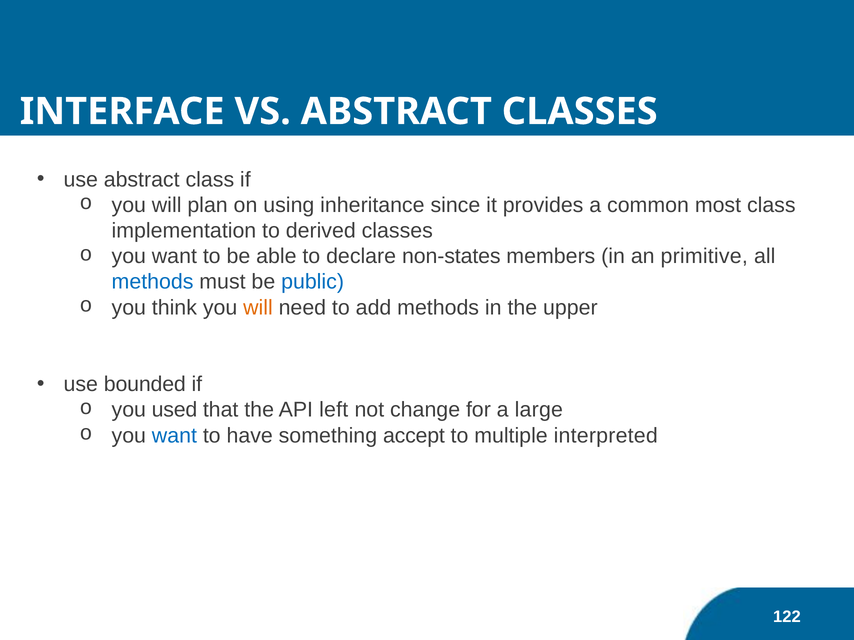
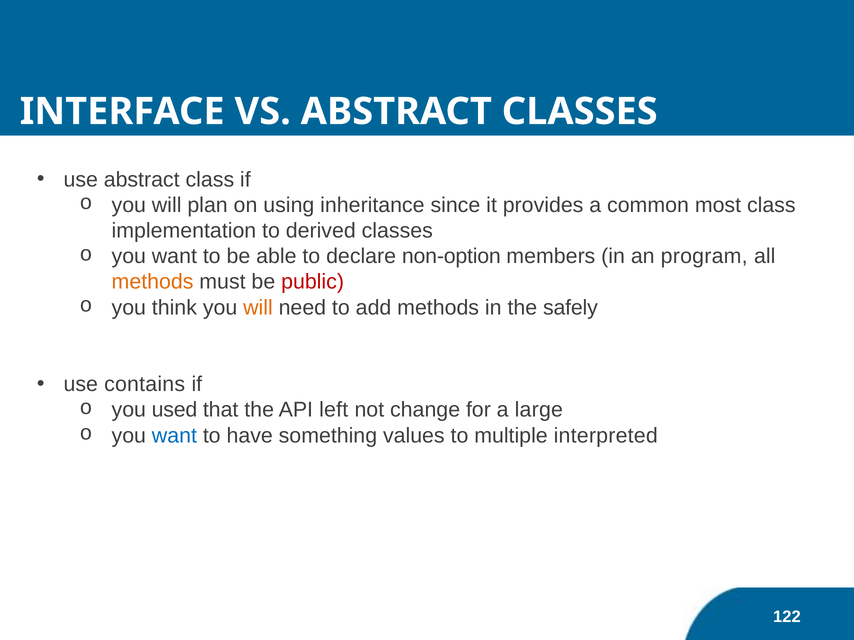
non-states: non-states -> non-option (451, 257)
primitive: primitive -> program (704, 257)
methods colour: blue -> orange (153, 282)
public colour: blue -> red (313, 282)
upper: upper -> safely (570, 308)
bounded: bounded -> contains (145, 385)
accept: accept -> values (414, 436)
